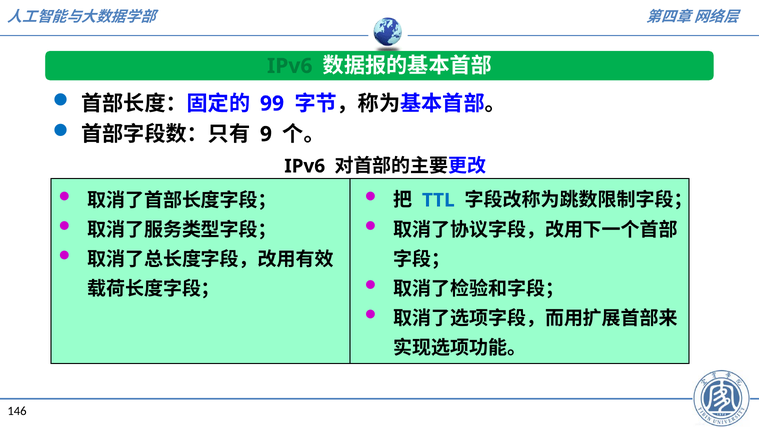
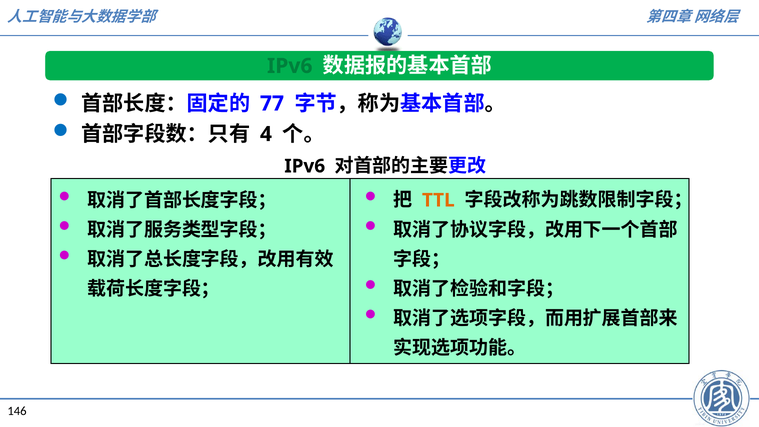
99: 99 -> 77 (272, 104)
9: 9 -> 4 (266, 134)
TTL colour: blue -> orange (438, 200)
